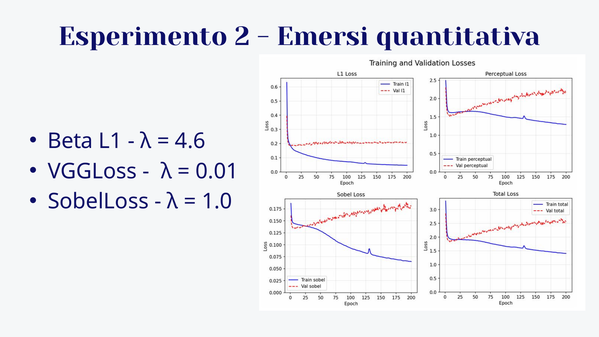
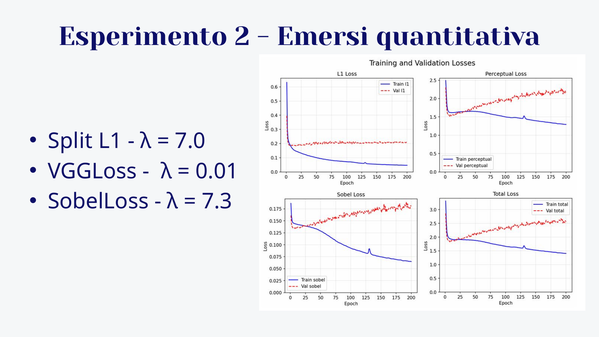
Beta: Beta -> Split (70, 141)
4.6: 4.6 -> 7.0 (190, 141)
1.0: 1.0 -> 7.3 (217, 201)
